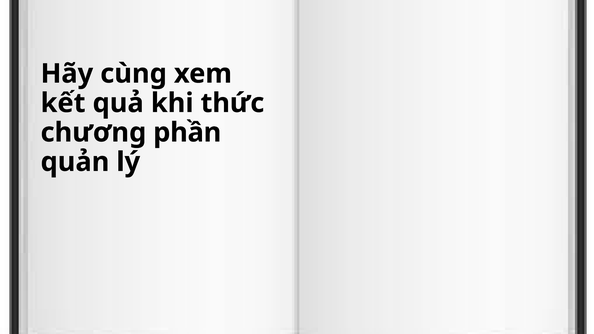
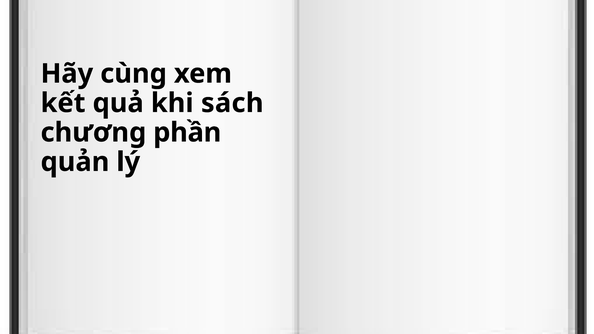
thức: thức -> sách (232, 103)
